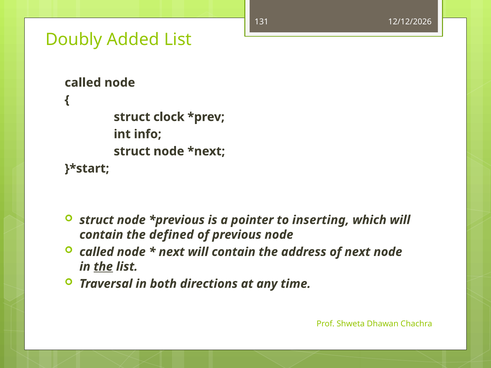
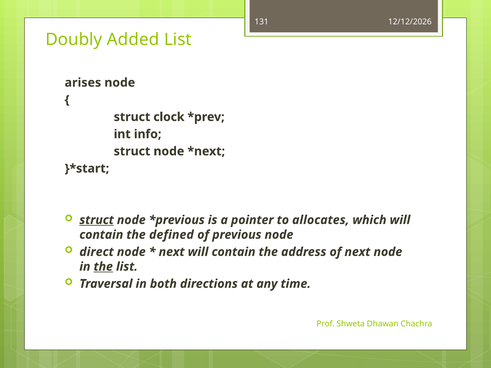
called: called -> arises (83, 83)
struct underline: none -> present (97, 220)
inserting: inserting -> allocates (321, 220)
called: called -> direct (97, 252)
